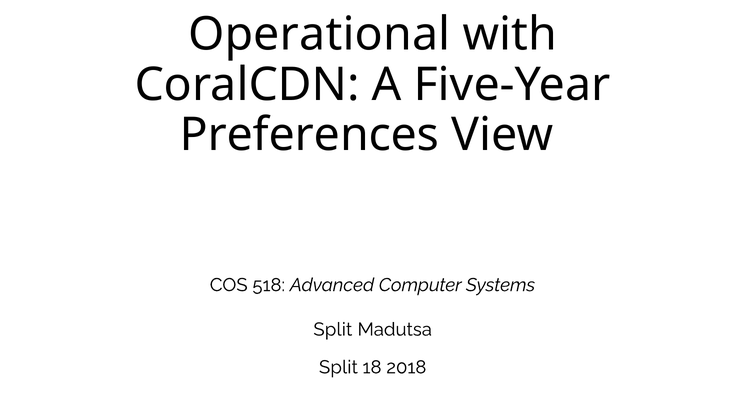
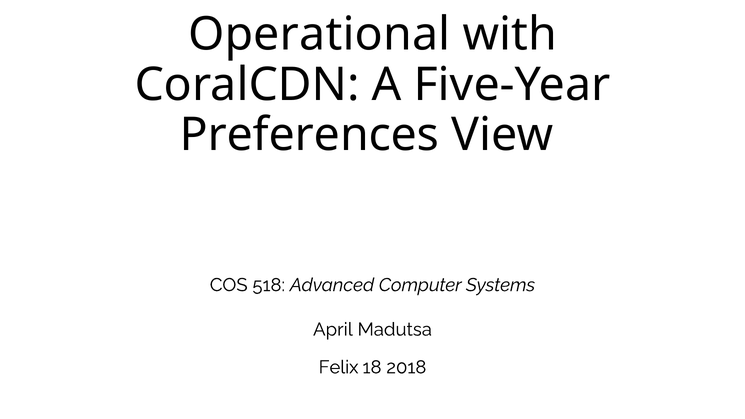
Split: Split -> April (333, 330)
Split: Split -> Felix (339, 367)
